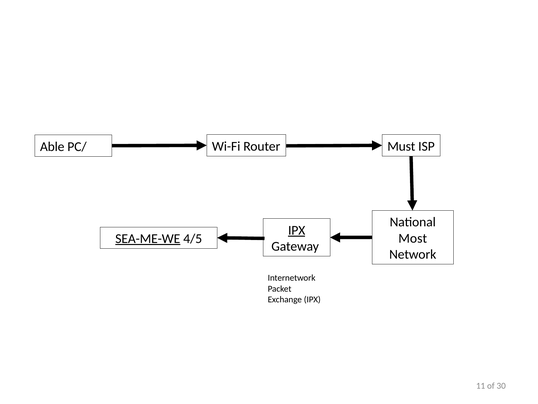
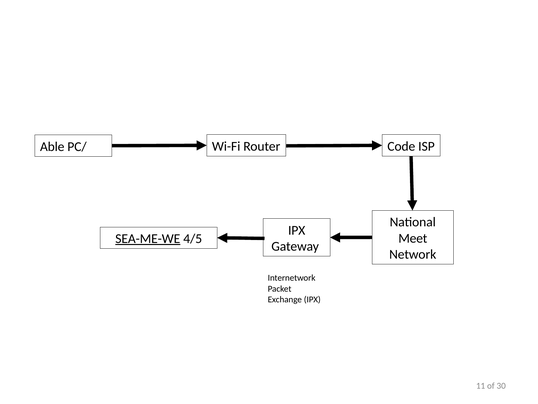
Must: Must -> Code (401, 146)
IPX underline: present -> none (297, 230)
Most: Most -> Meet (413, 238)
